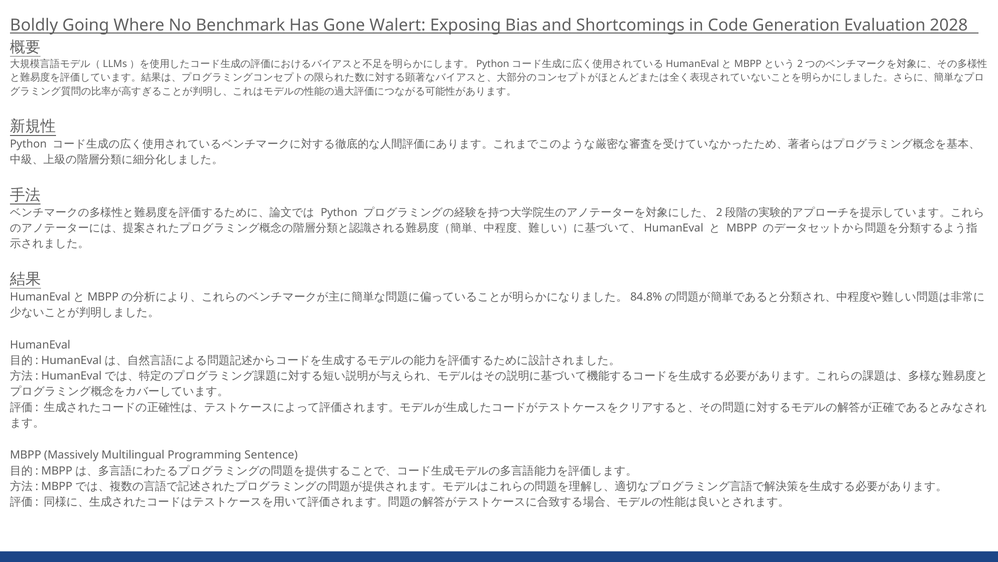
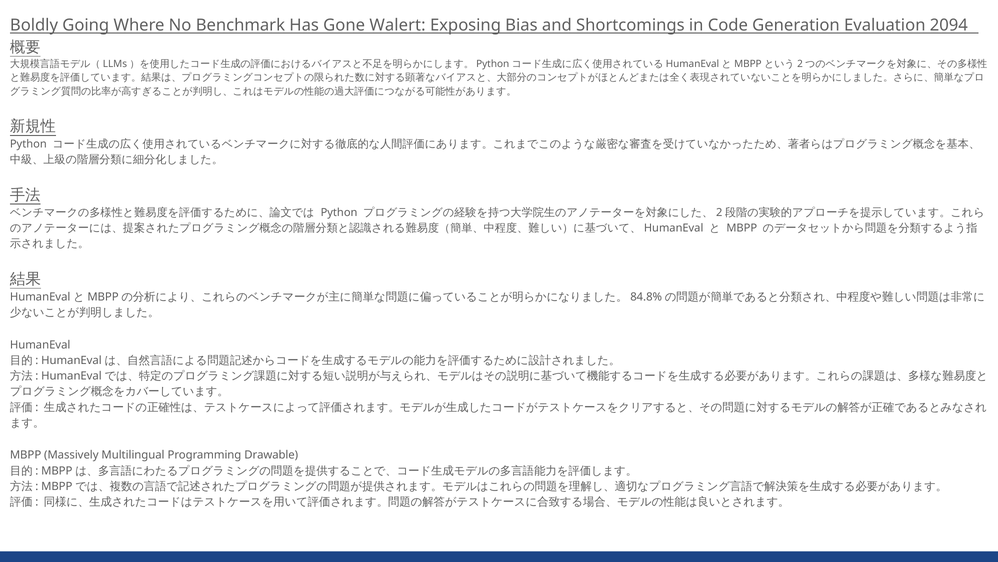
2028: 2028 -> 2094 (949, 25)
Sentence: Sentence -> Drawable (271, 455)
